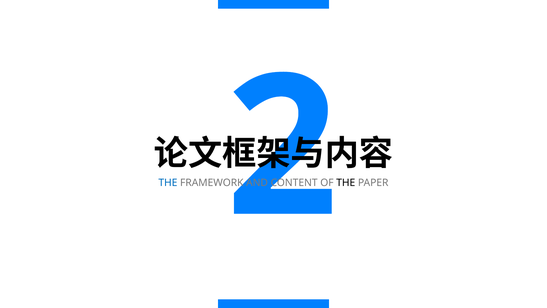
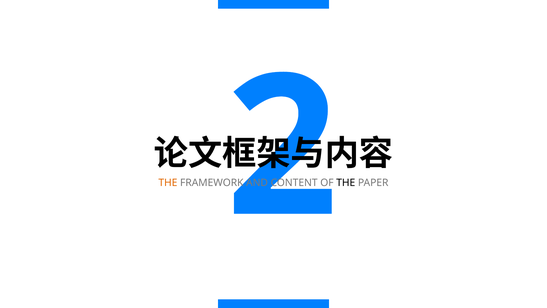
THE colour: blue -> orange (168, 183)
